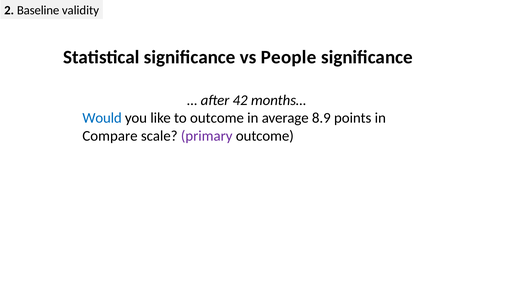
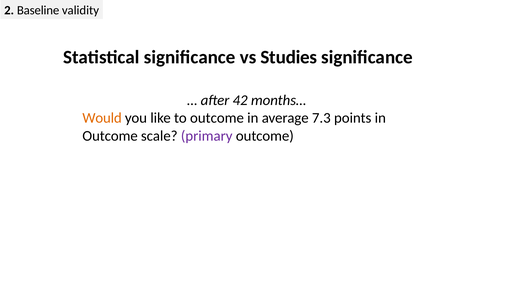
People: People -> Studies (289, 57)
Would colour: blue -> orange (102, 118)
8.9: 8.9 -> 7.3 (321, 118)
Compare: Compare -> Outcome (110, 136)
